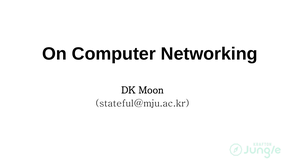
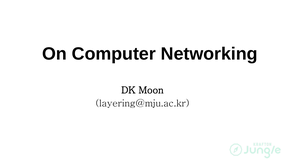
stateful@mju.ac.kr: stateful@mju.ac.kr -> layering@mju.ac.kr (142, 104)
